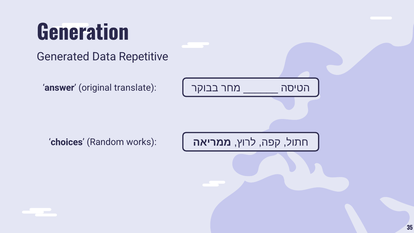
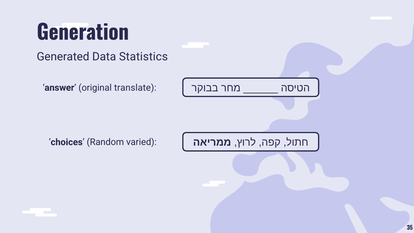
Repetitive: Repetitive -> Statistics (143, 57)
works: works -> varied (141, 142)
